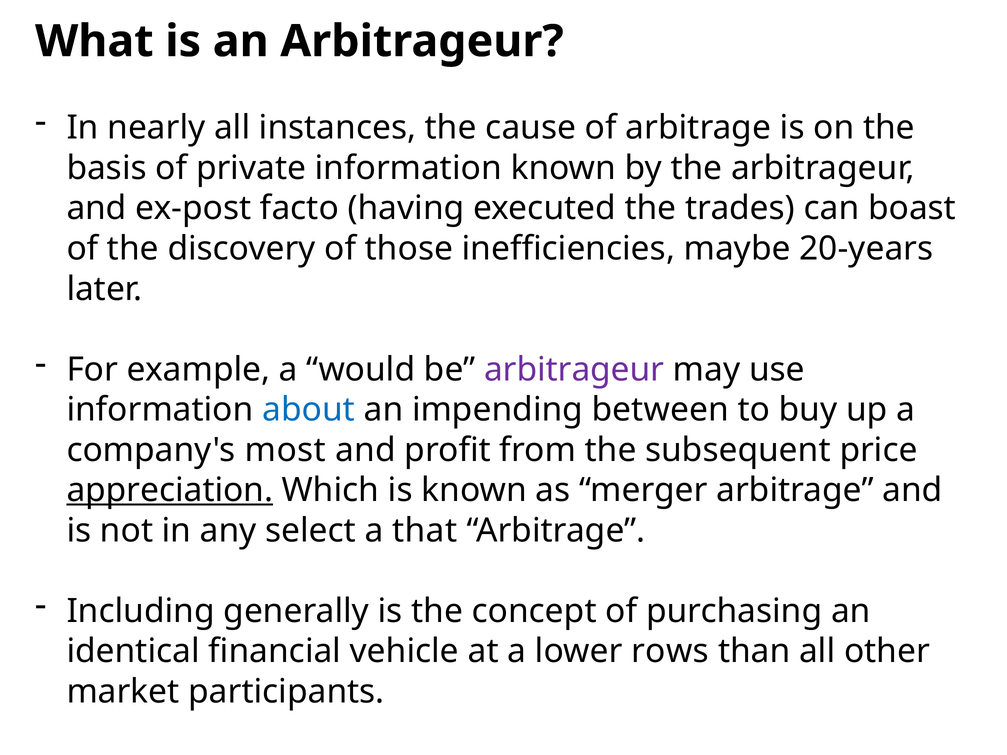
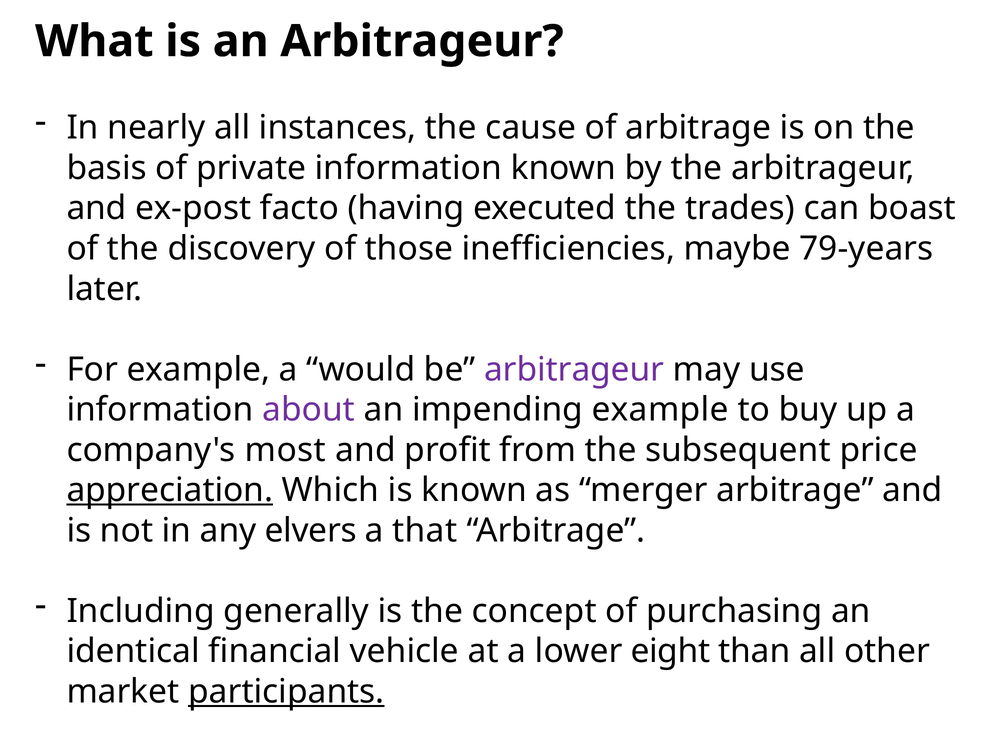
20-years: 20-years -> 79-years (866, 249)
about colour: blue -> purple (309, 410)
impending between: between -> example (660, 410)
select: select -> elvers (311, 531)
rows: rows -> eight (670, 652)
participants underline: none -> present (286, 692)
